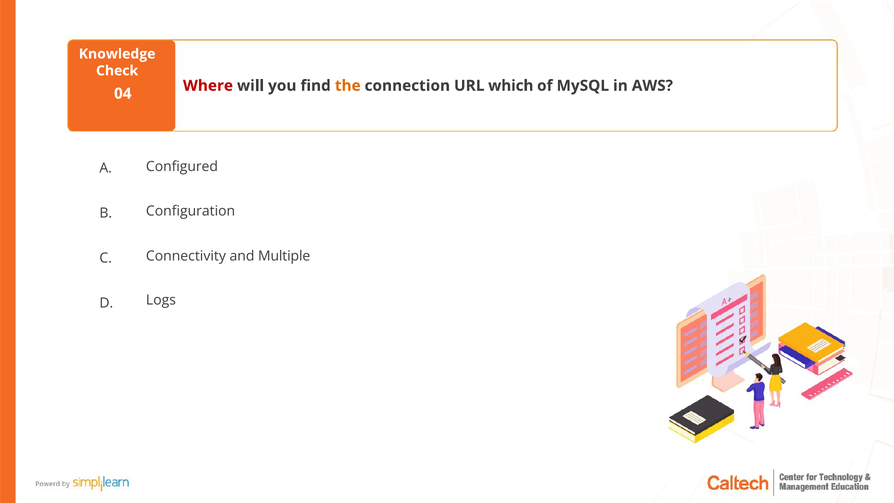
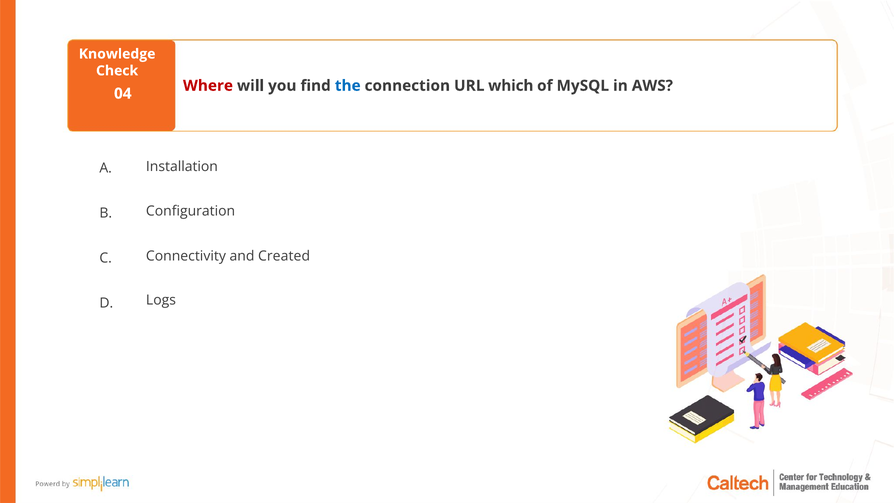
the colour: orange -> blue (348, 86)
Configured: Configured -> Installation (182, 167)
Multiple: Multiple -> Created (284, 256)
